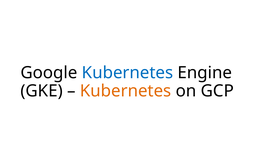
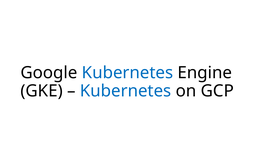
Kubernetes colour: orange -> blue (126, 91)
